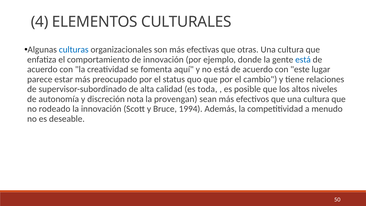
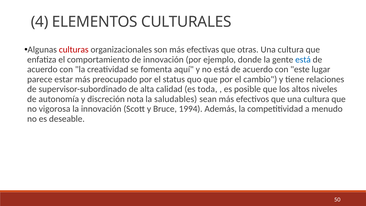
culturas colour: blue -> red (74, 50)
provengan: provengan -> saludables (176, 99)
rodeado: rodeado -> vigorosa (55, 109)
